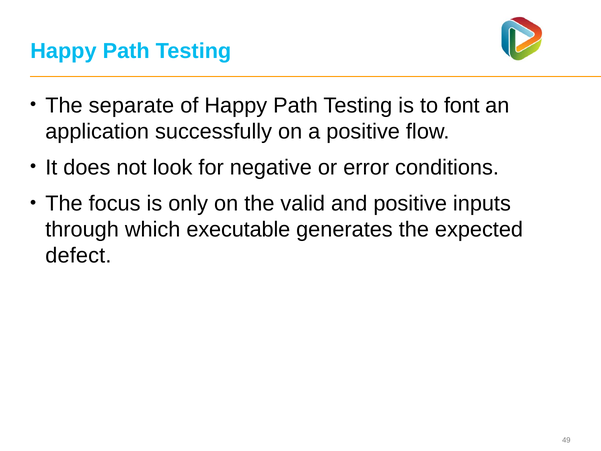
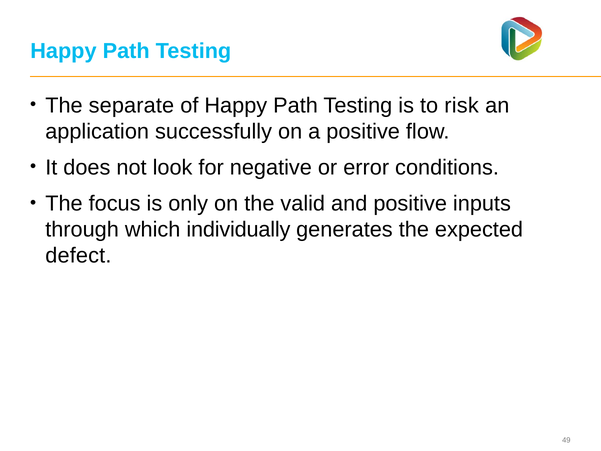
font: font -> risk (462, 105)
executable: executable -> individually (238, 229)
